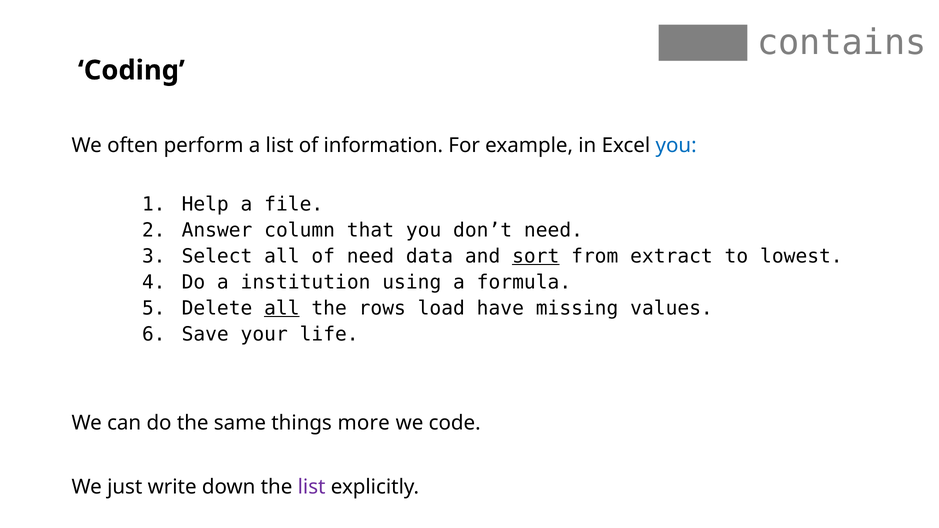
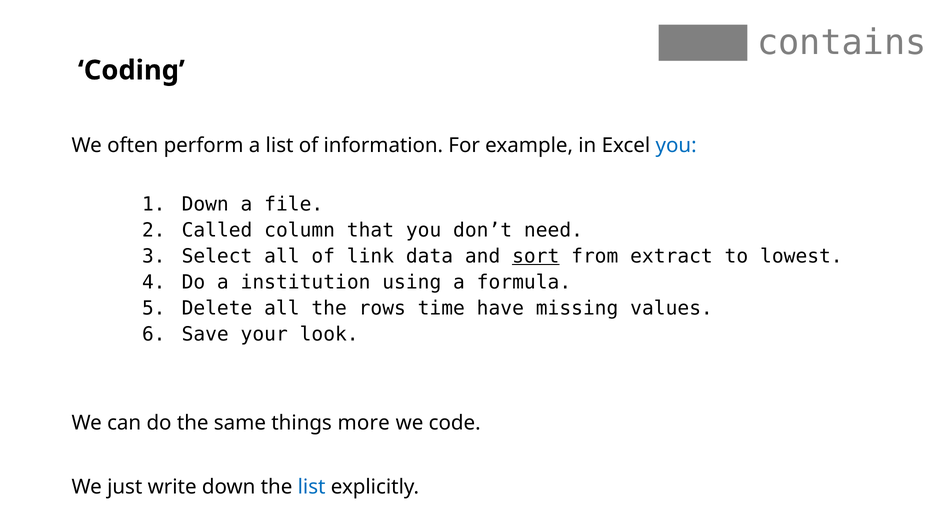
Help: Help -> Down (205, 204)
Answer: Answer -> Called (217, 230)
of need: need -> link (370, 256)
all underline: present -> none (282, 308)
load: load -> time (441, 308)
life: life -> look (329, 334)
list colour: purple -> blue (312, 487)
